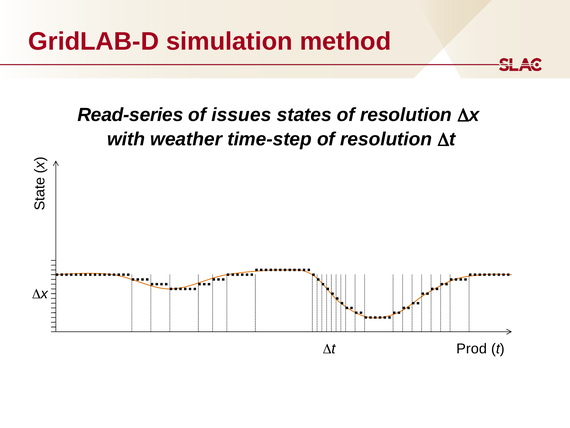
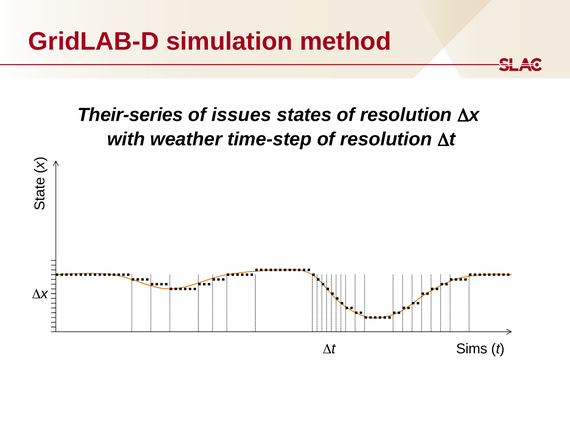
Read-series: Read-series -> Their-series (130, 115)
Prod: Prod -> Sims (472, 348)
